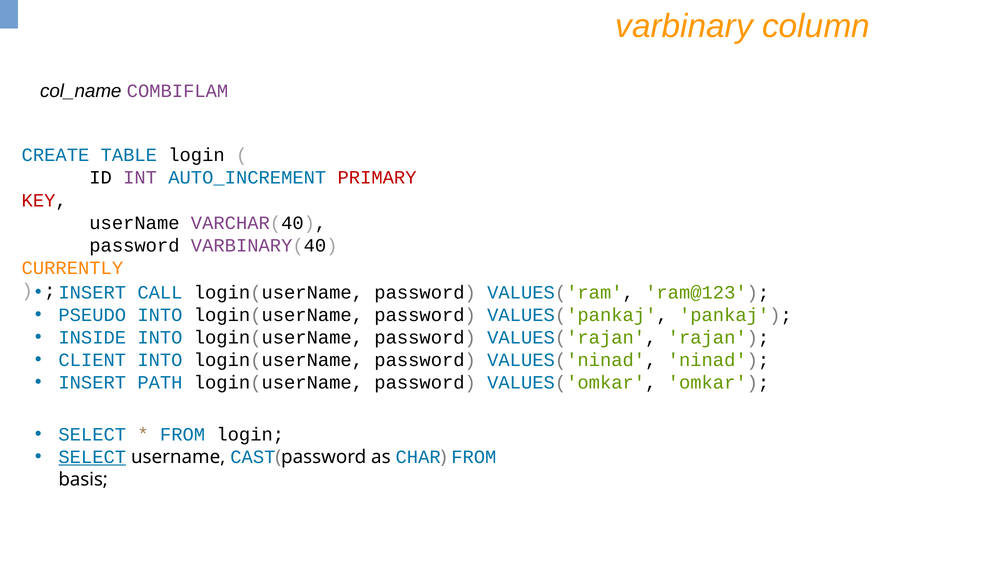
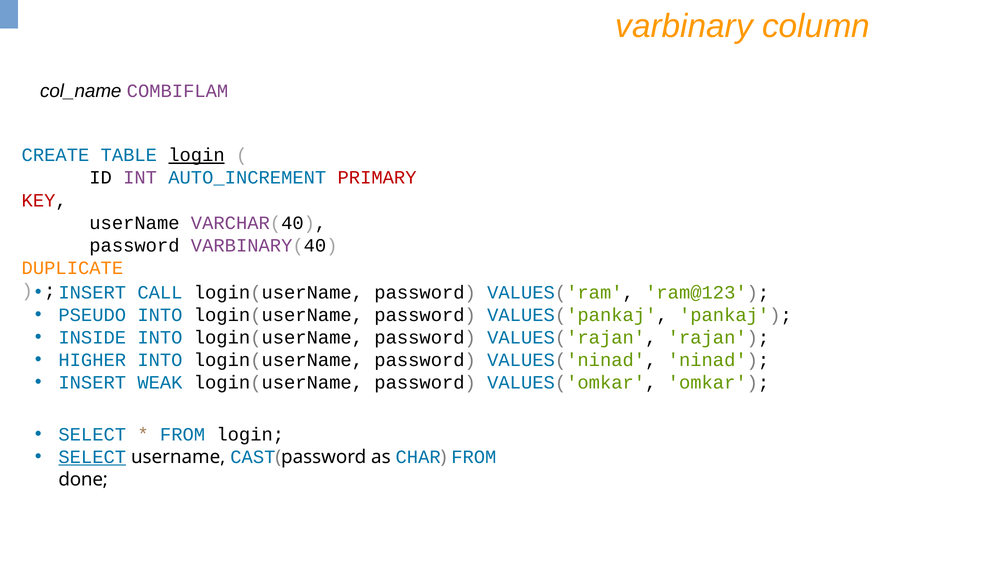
login underline: none -> present (197, 155)
CURRENTLY: CURRENTLY -> DUPLICATE (72, 268)
CLIENT: CLIENT -> HIGHER (92, 360)
PATH: PATH -> WEAK (160, 383)
basis: basis -> done (83, 480)
